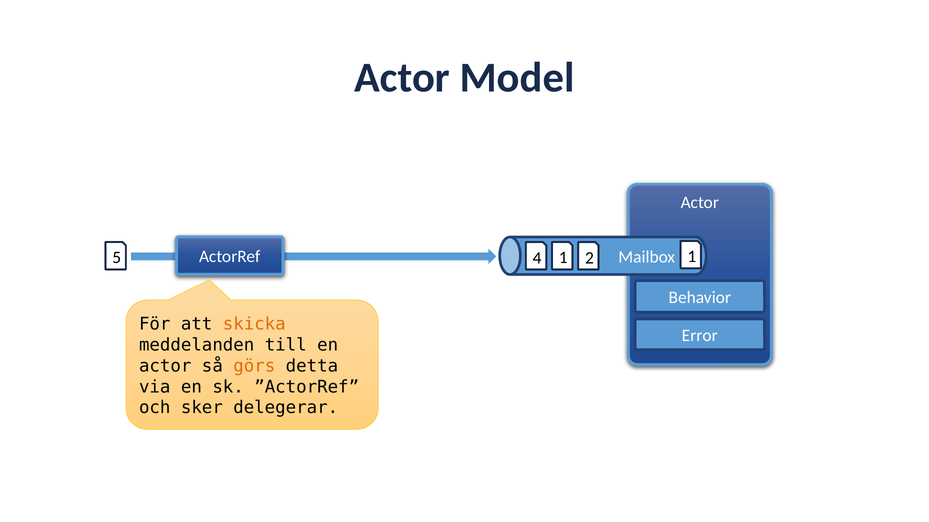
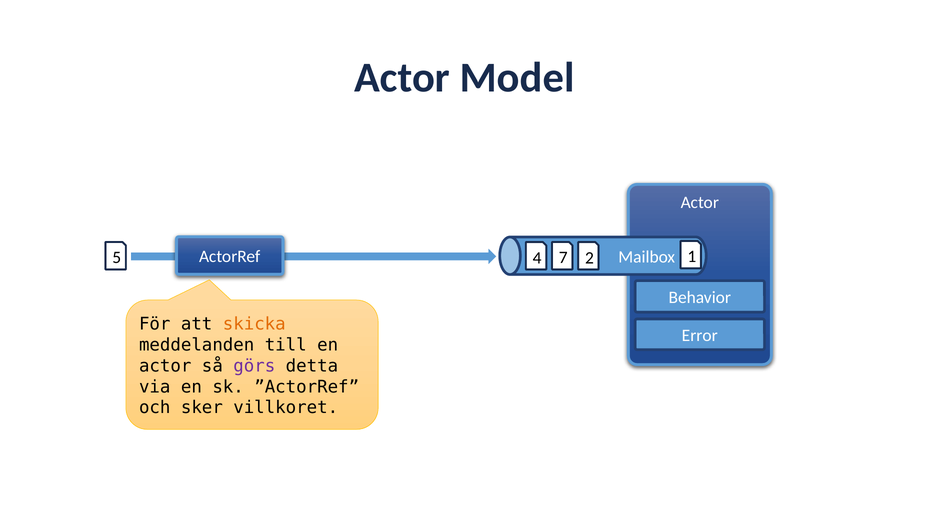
4 1: 1 -> 7 (563, 258)
görs colour: orange -> purple (254, 366)
delegerar: delegerar -> villkoret (286, 408)
